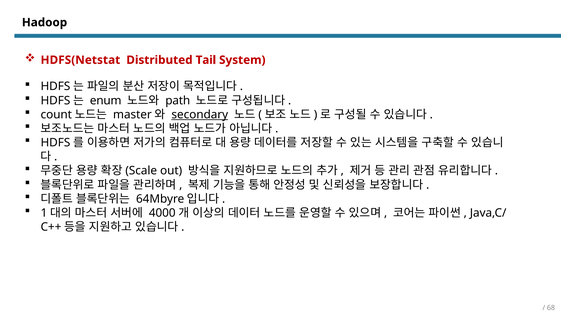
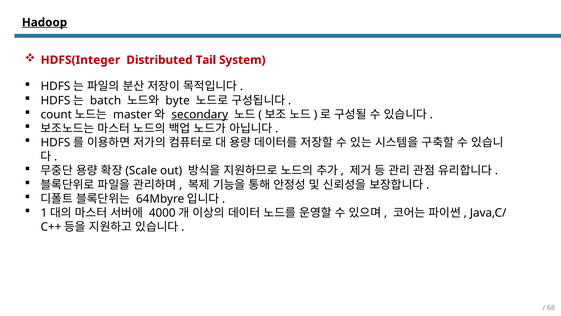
Hadoop underline: none -> present (44, 22)
HDFS(Netstat: HDFS(Netstat -> HDFS(Integer (80, 60)
enum: enum -> batch (106, 100)
path: path -> byte (178, 100)
